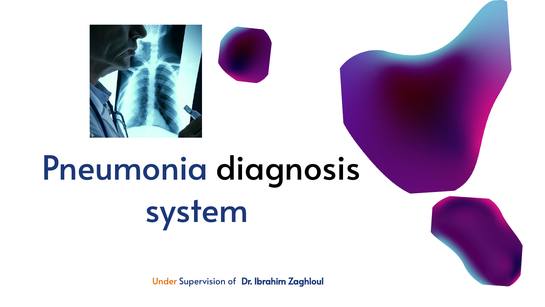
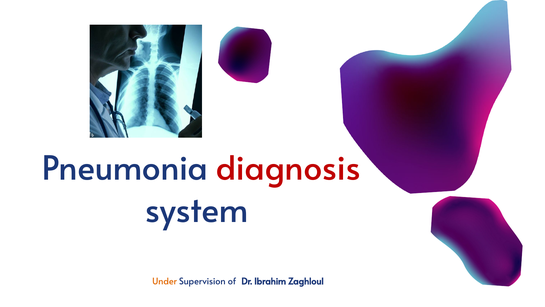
diagnosis colour: black -> red (288, 169)
